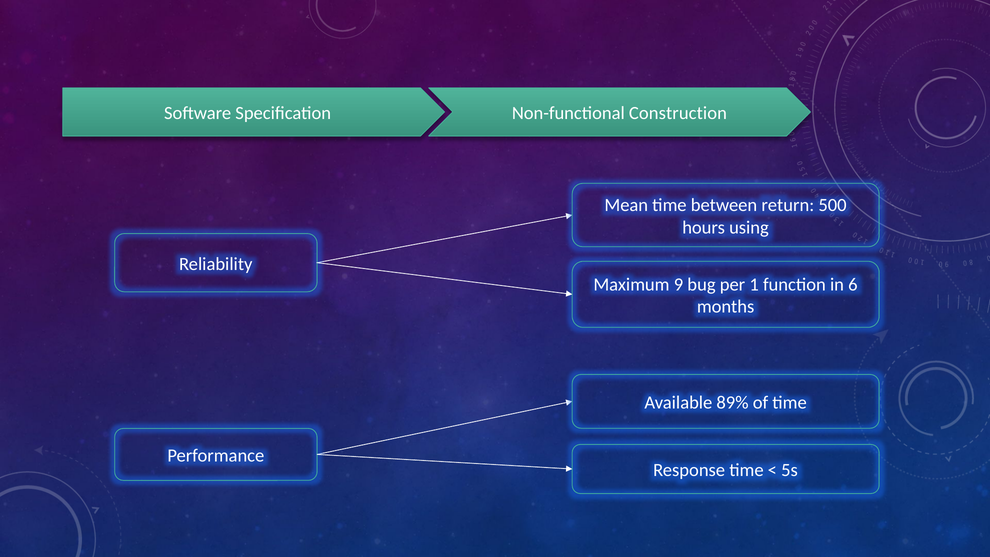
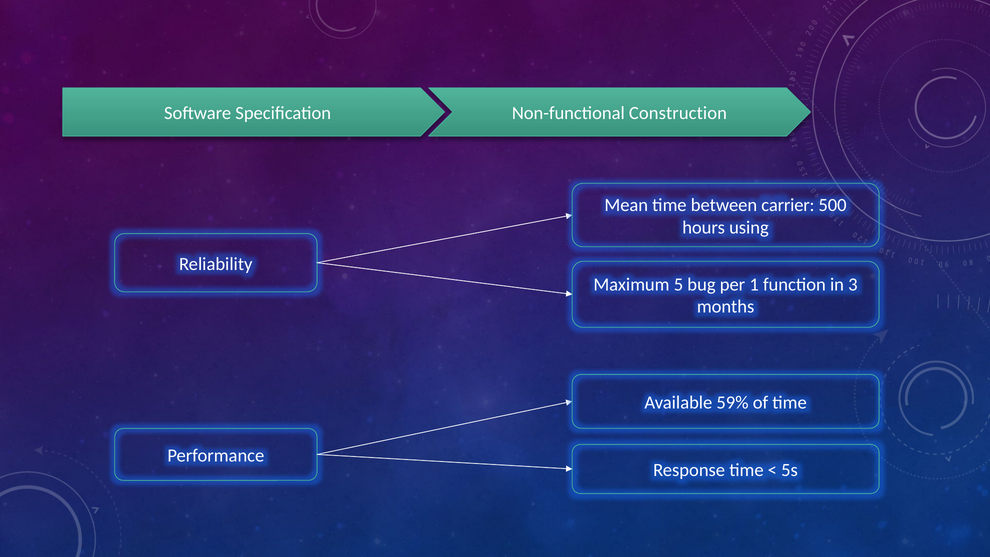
return: return -> carrier (788, 205)
9: 9 -> 5 (678, 284)
6: 6 -> 3 (853, 284)
89%: 89% -> 59% (732, 403)
